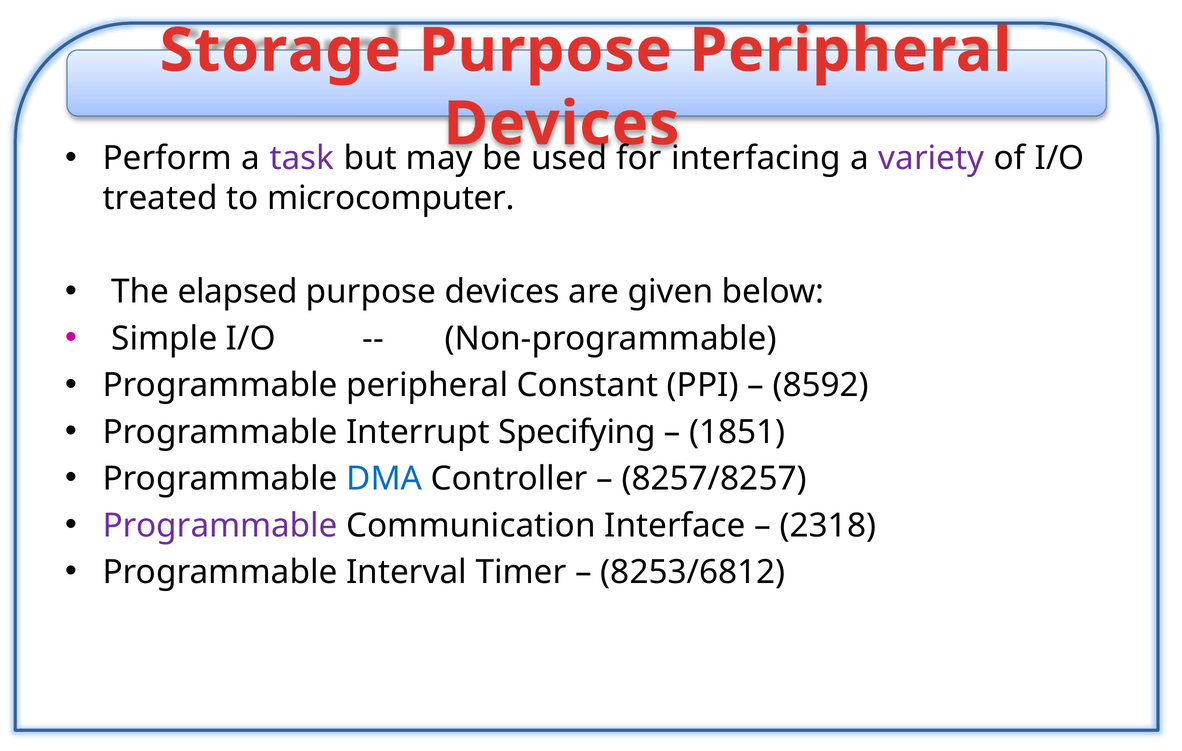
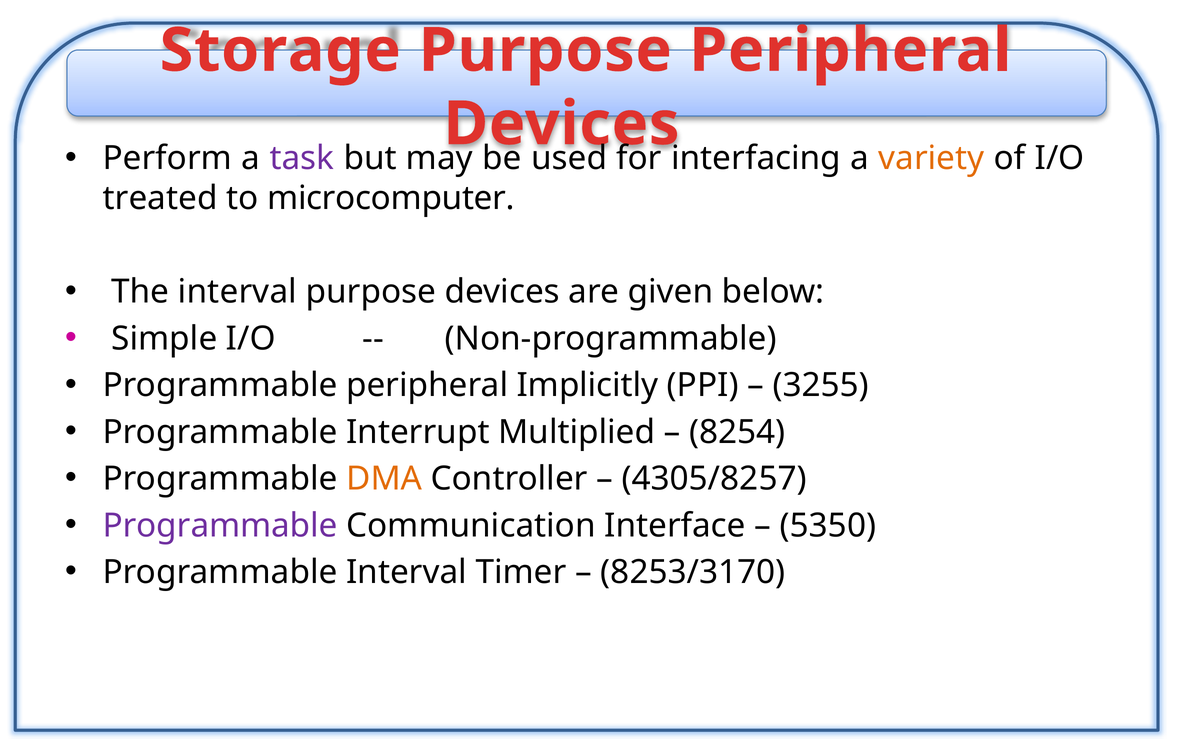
variety colour: purple -> orange (931, 158)
The elapsed: elapsed -> interval (237, 292)
Constant: Constant -> Implicitly (588, 385)
8592: 8592 -> 3255 (821, 385)
Specifying: Specifying -> Multiplied (577, 432)
1851: 1851 -> 8254 (737, 432)
DMA colour: blue -> orange (384, 478)
8257/8257: 8257/8257 -> 4305/8257 (714, 478)
2318: 2318 -> 5350 (828, 525)
8253/6812: 8253/6812 -> 8253/3170 (693, 572)
